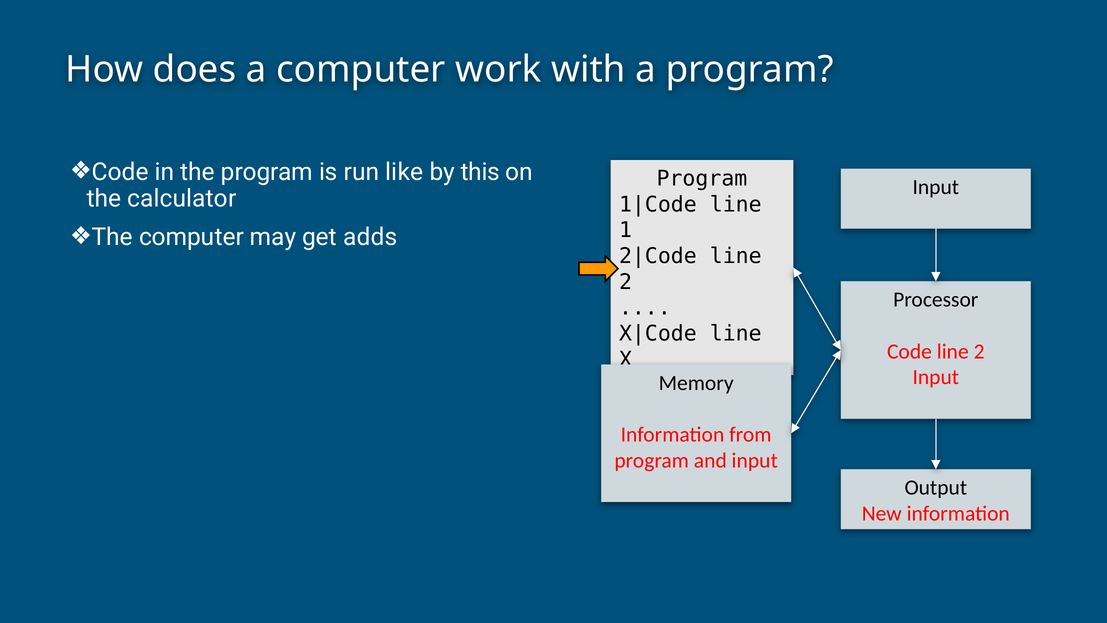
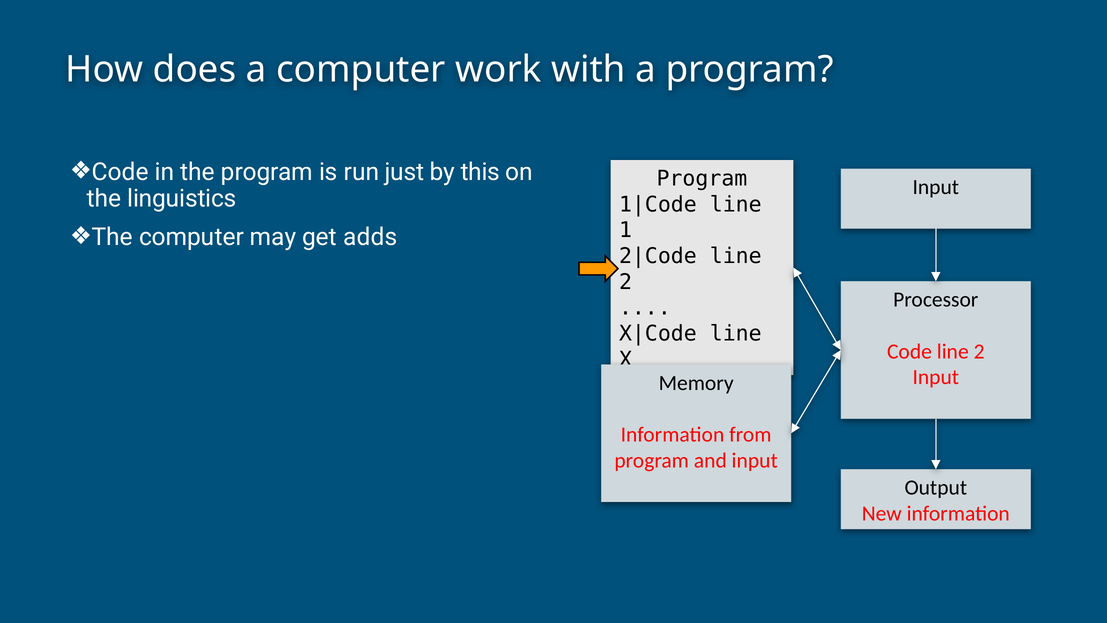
like: like -> just (405, 172)
calculator: calculator -> linguistics (182, 198)
